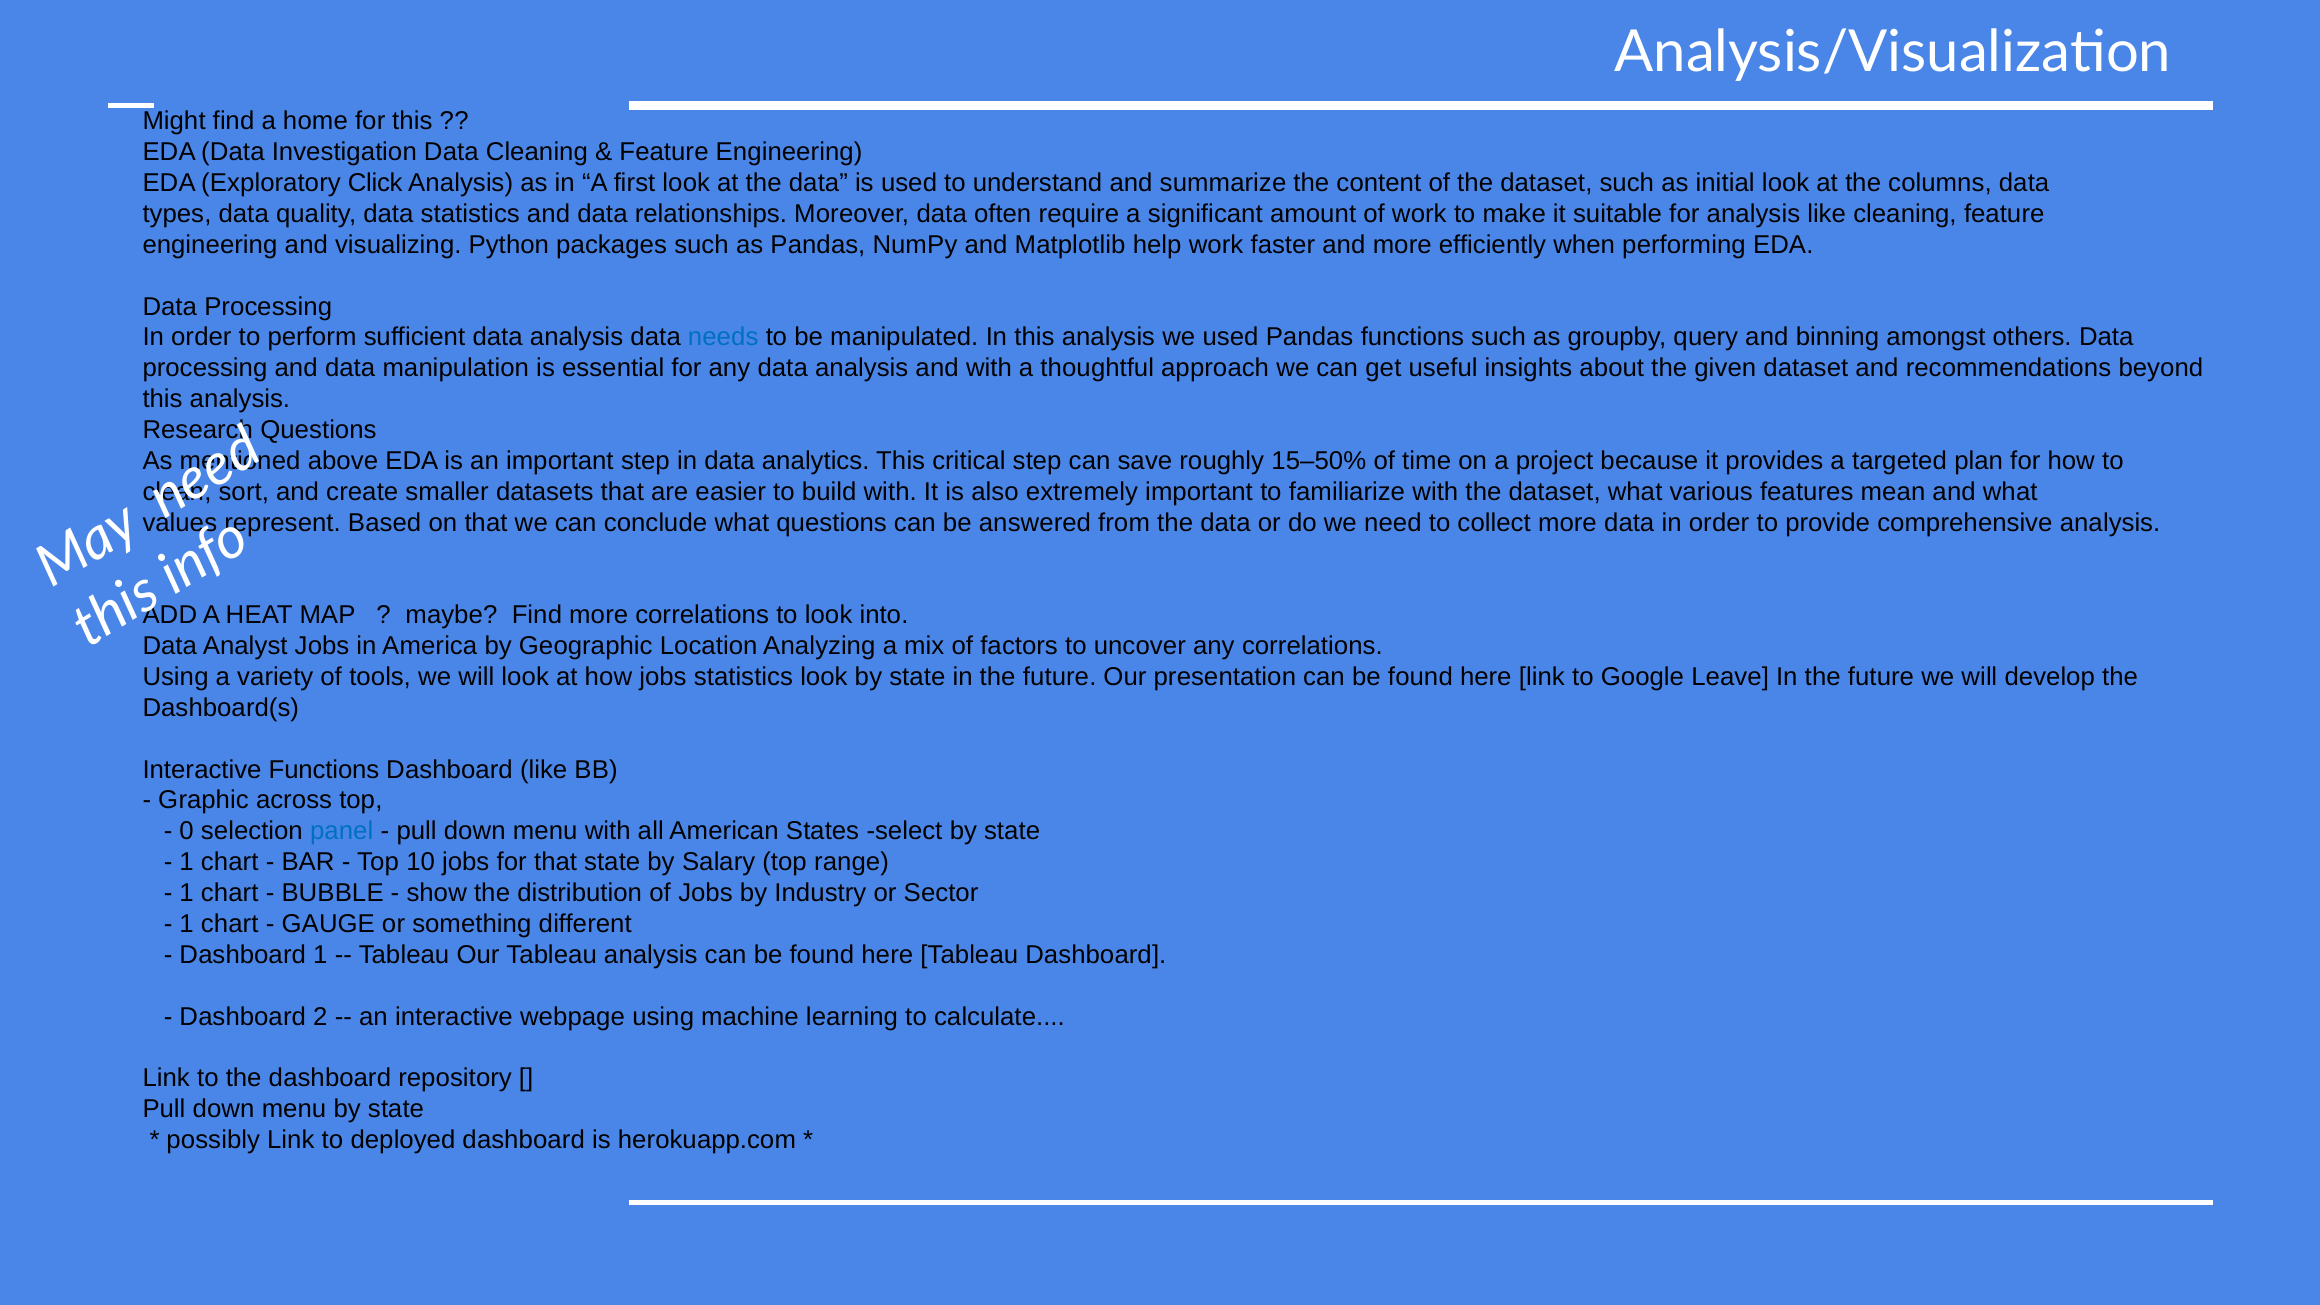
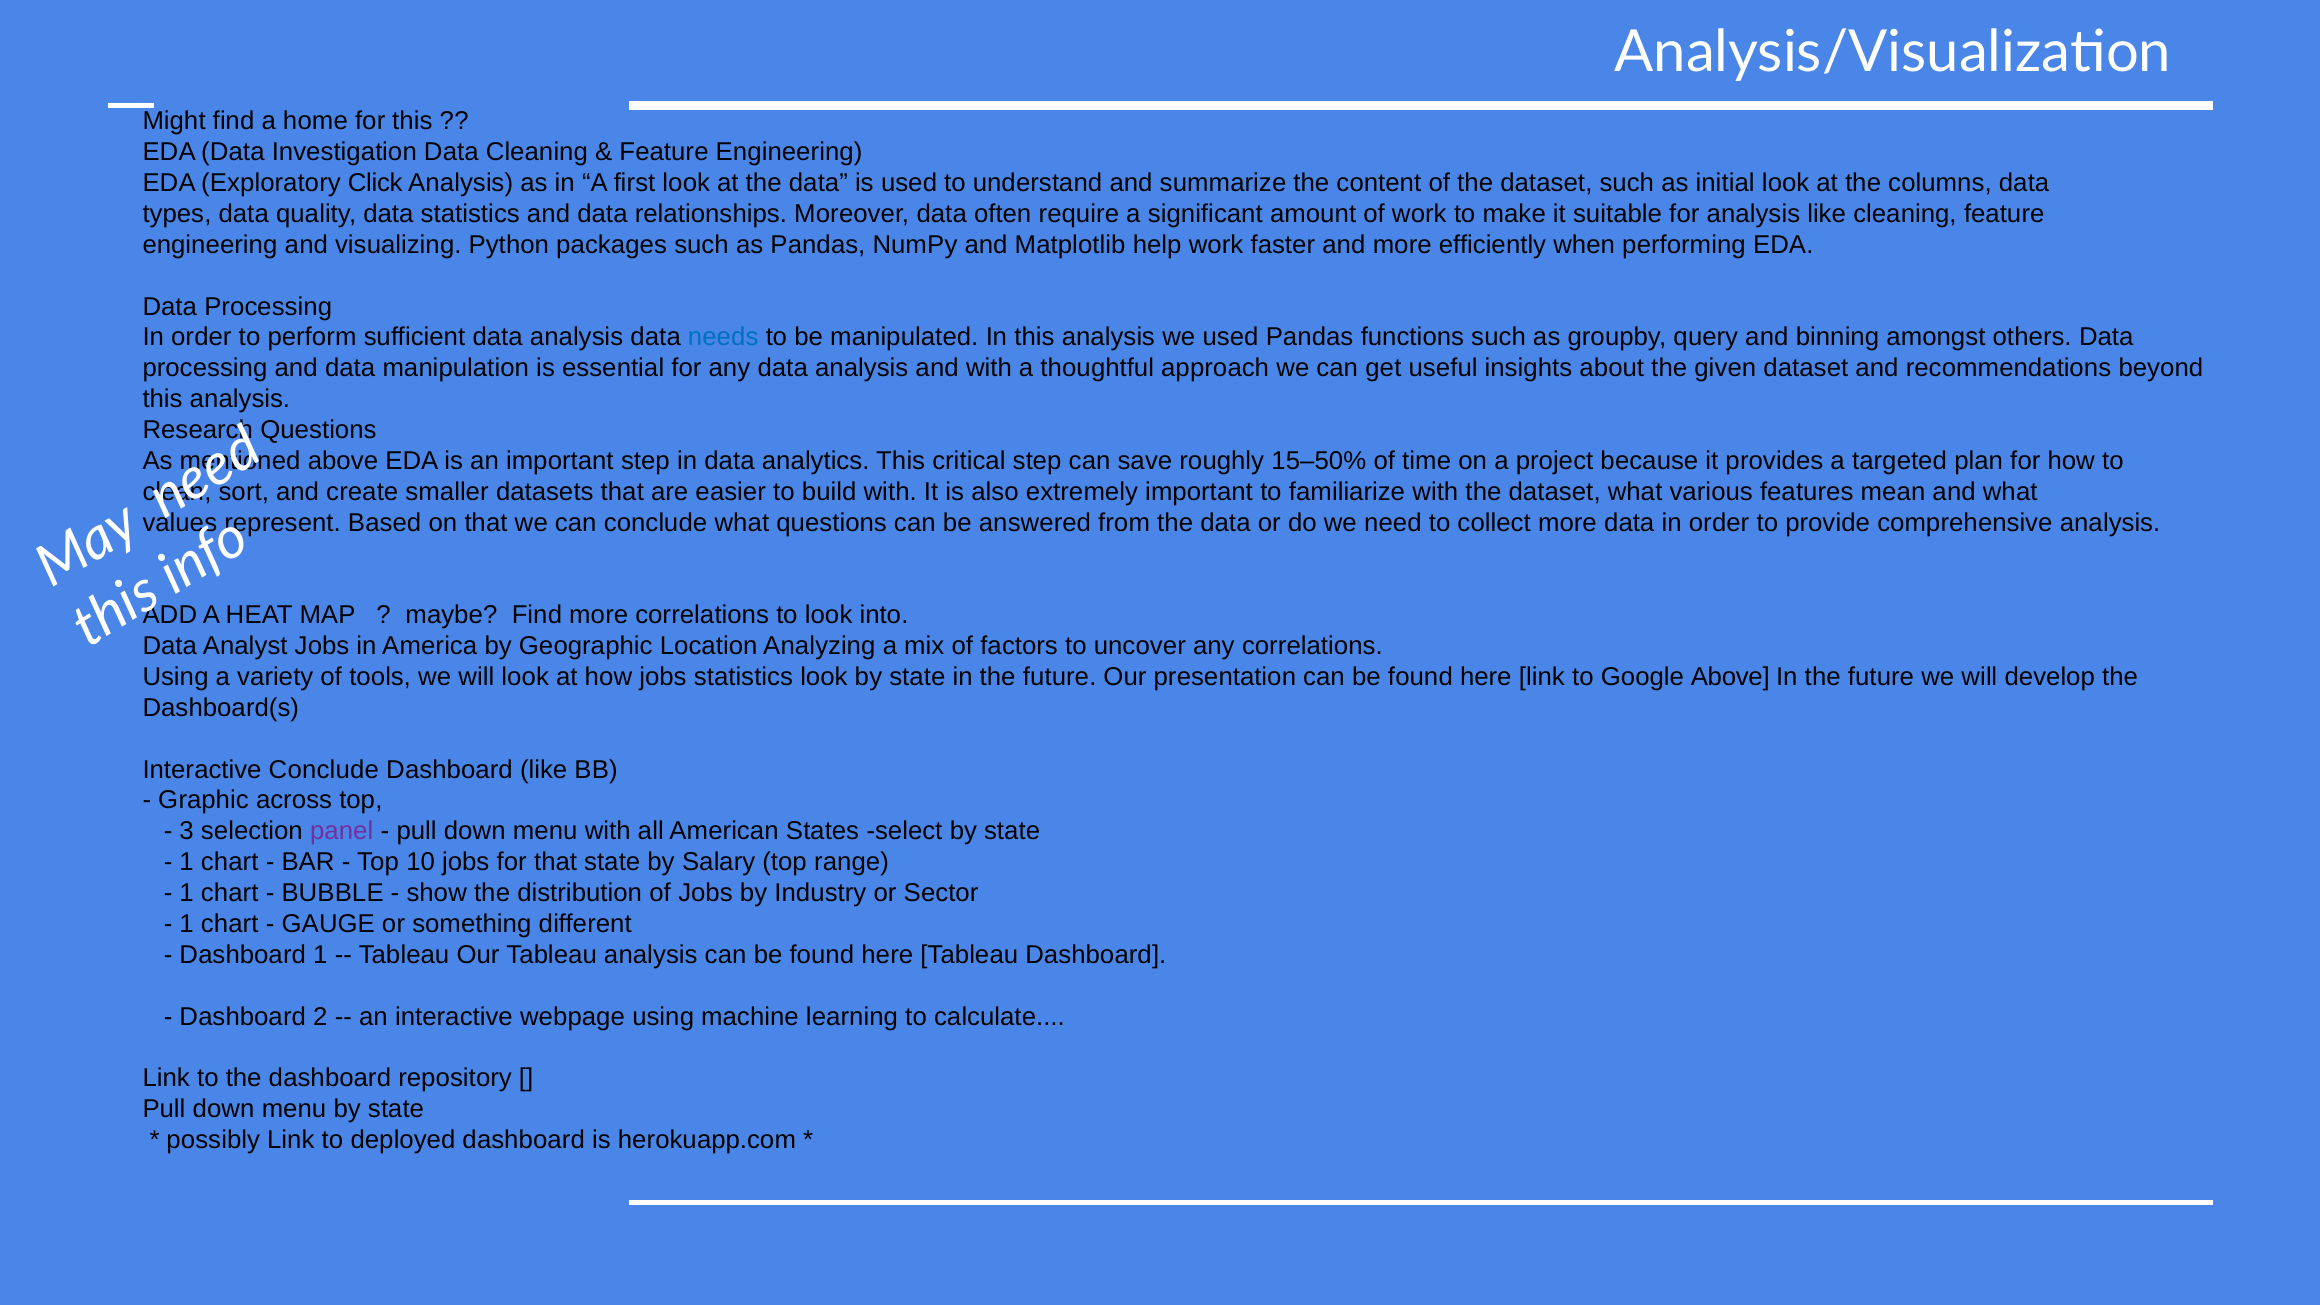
Google Leave: Leave -> Above (1730, 677)
Interactive Functions: Functions -> Conclude (324, 770)
0: 0 -> 3 (186, 831)
panel colour: blue -> purple (342, 831)
